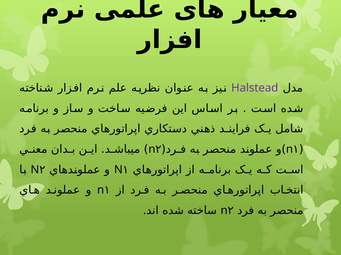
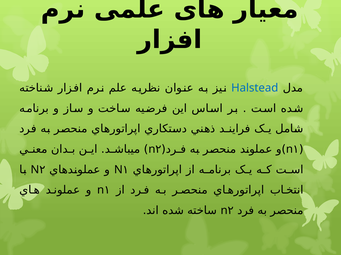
Halstead colour: purple -> blue (255, 88)
